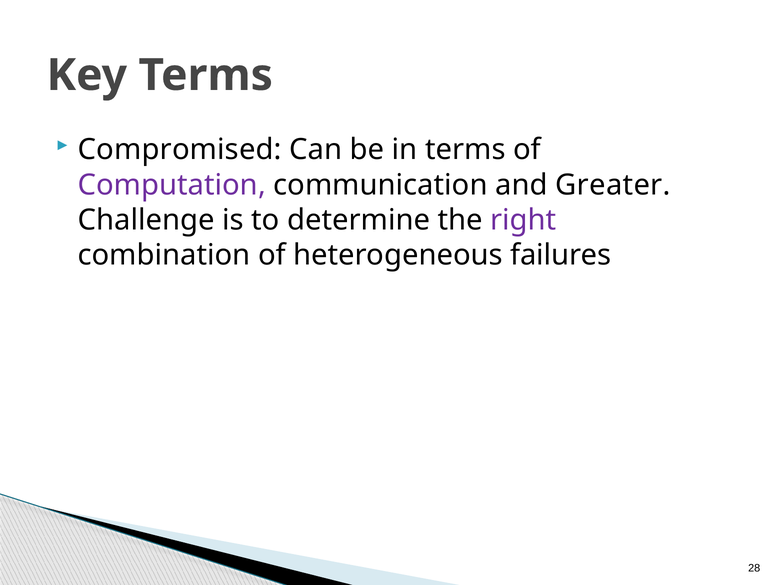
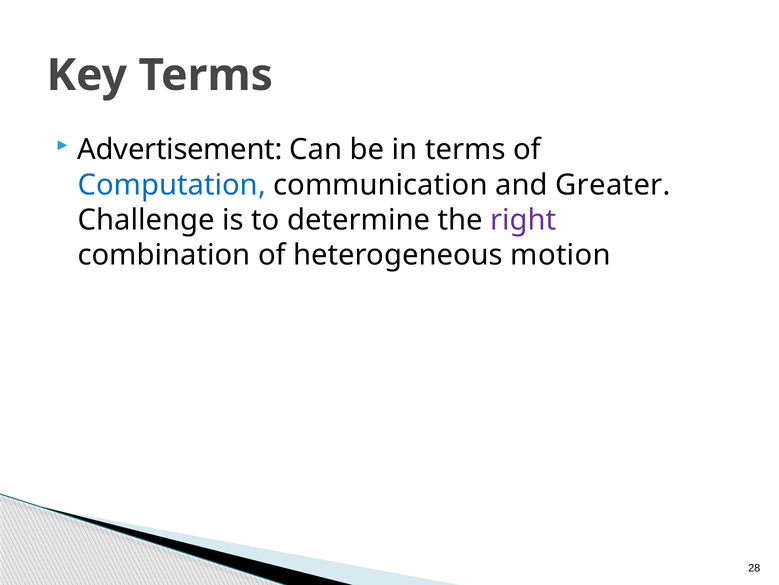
Compromised: Compromised -> Advertisement (180, 150)
Computation colour: purple -> blue (172, 185)
failures: failures -> motion (561, 255)
